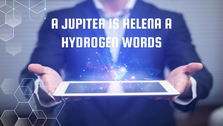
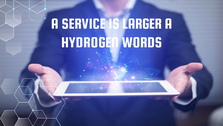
JUPITER: JUPITER -> SERVICE (84, 23)
HELENA: HELENA -> LARGER (142, 23)
